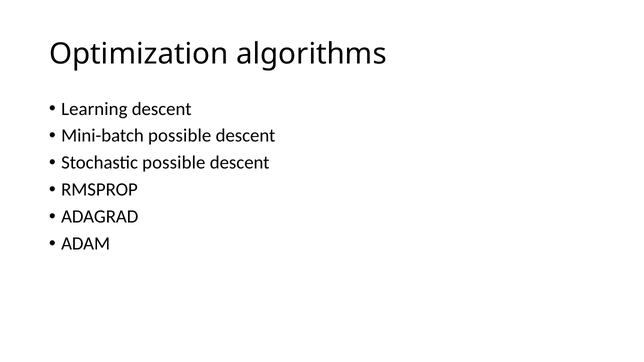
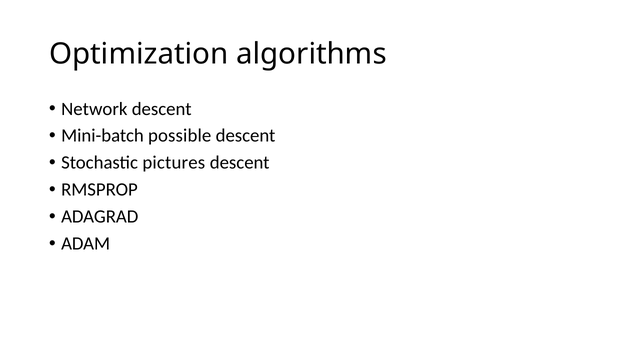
Learning: Learning -> Network (94, 109)
Stochastic possible: possible -> pictures (174, 163)
